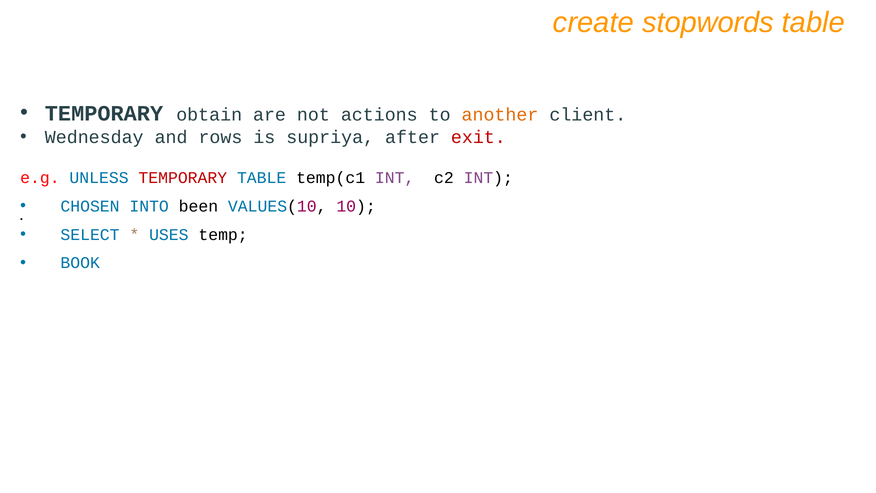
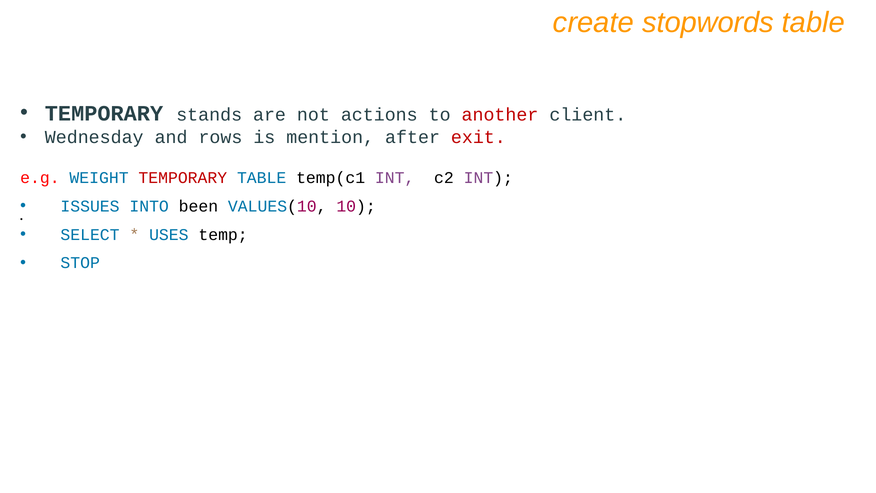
obtain: obtain -> stands (209, 115)
another colour: orange -> red (500, 115)
supriya: supriya -> mention (330, 137)
UNLESS: UNLESS -> WEIGHT (99, 178)
CHOSEN: CHOSEN -> ISSUES (90, 206)
BOOK: BOOK -> STOP (80, 263)
